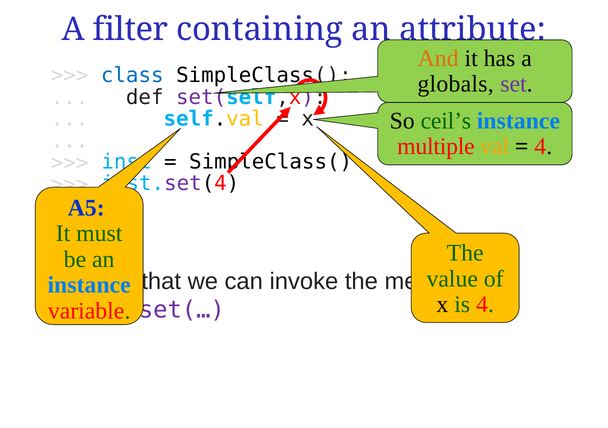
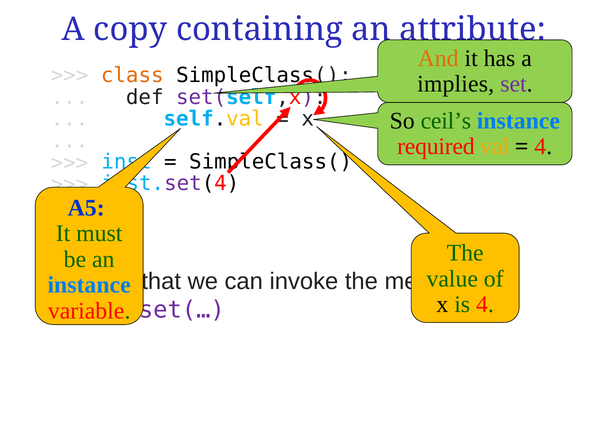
filter: filter -> copy (130, 29)
class colour: blue -> orange (132, 76)
globals: globals -> implies (456, 84)
multiple: multiple -> required (436, 147)
